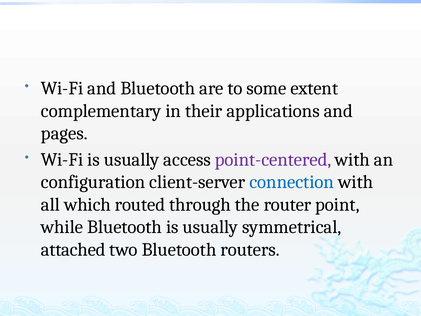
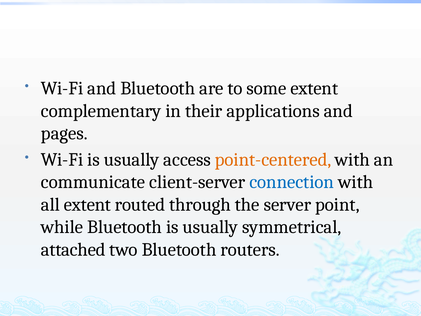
point-centered colour: purple -> orange (273, 159)
configuration: configuration -> communicate (93, 182)
all which: which -> extent (87, 204)
router: router -> server (287, 204)
